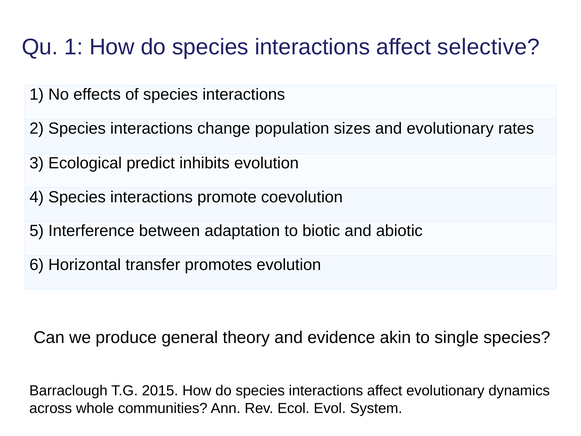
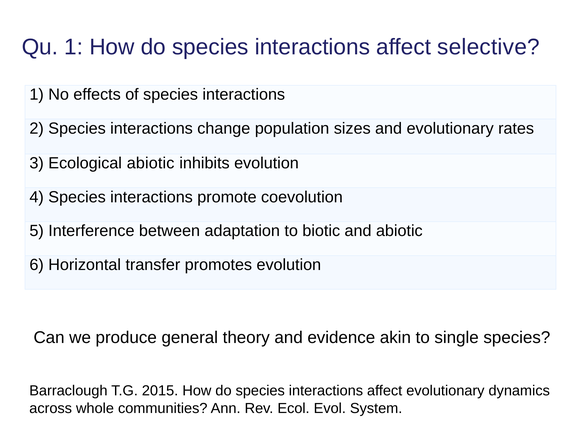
Ecological predict: predict -> abiotic (151, 163)
